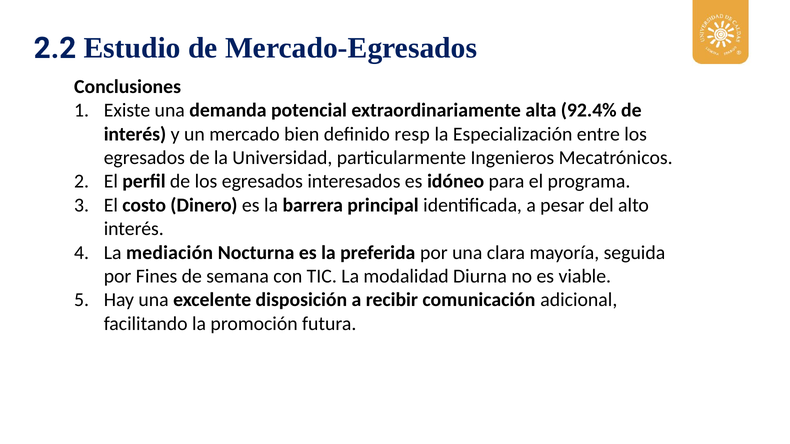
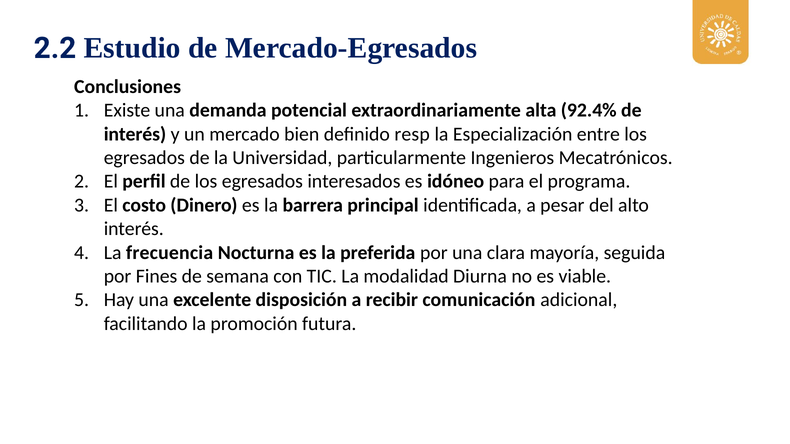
mediación: mediación -> frecuencia (170, 253)
